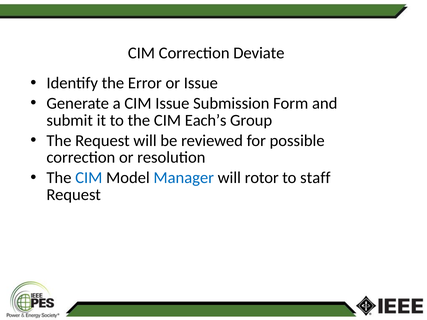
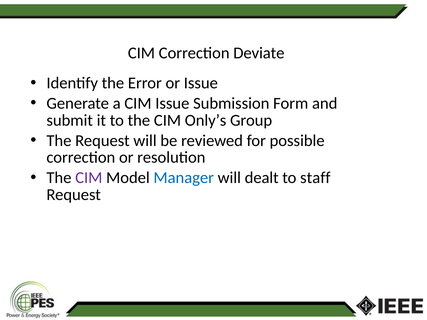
Each’s: Each’s -> Only’s (206, 120)
CIM colour: blue -> purple (89, 178)
rotor: rotor -> dealt (262, 178)
